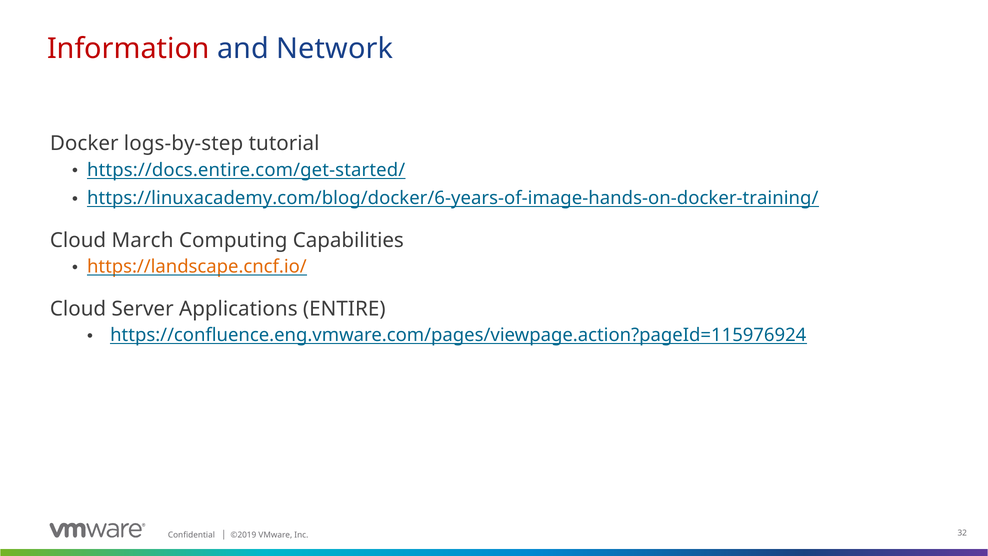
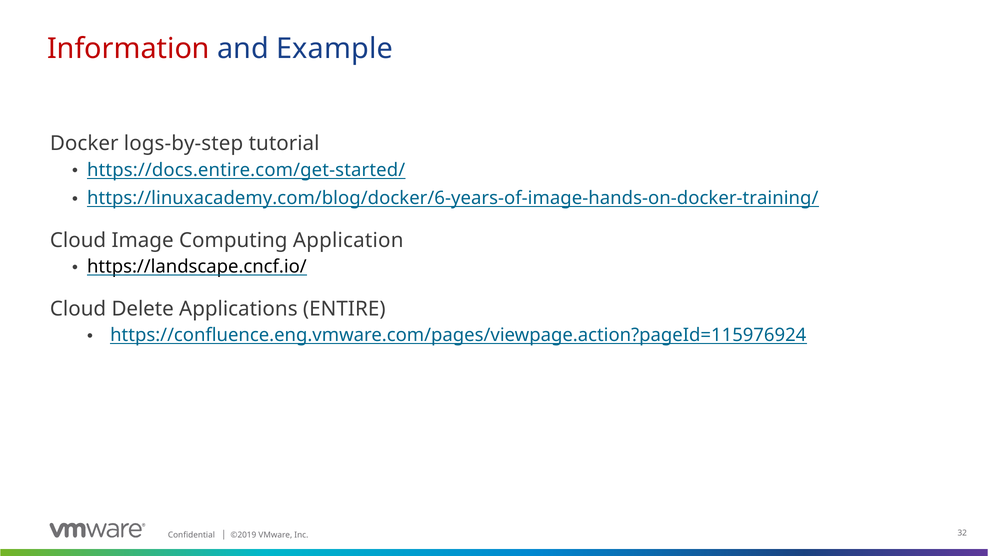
Network: Network -> Example (335, 49)
March: March -> Image (143, 240)
Capabilities: Capabilities -> Application (348, 240)
https://landscape.cncf.io/ colour: orange -> black (197, 267)
Server: Server -> Delete (143, 309)
